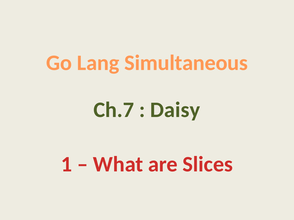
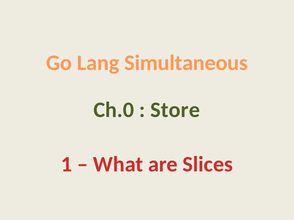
Ch.7: Ch.7 -> Ch.0 (114, 110)
Daisy: Daisy -> Store (175, 110)
